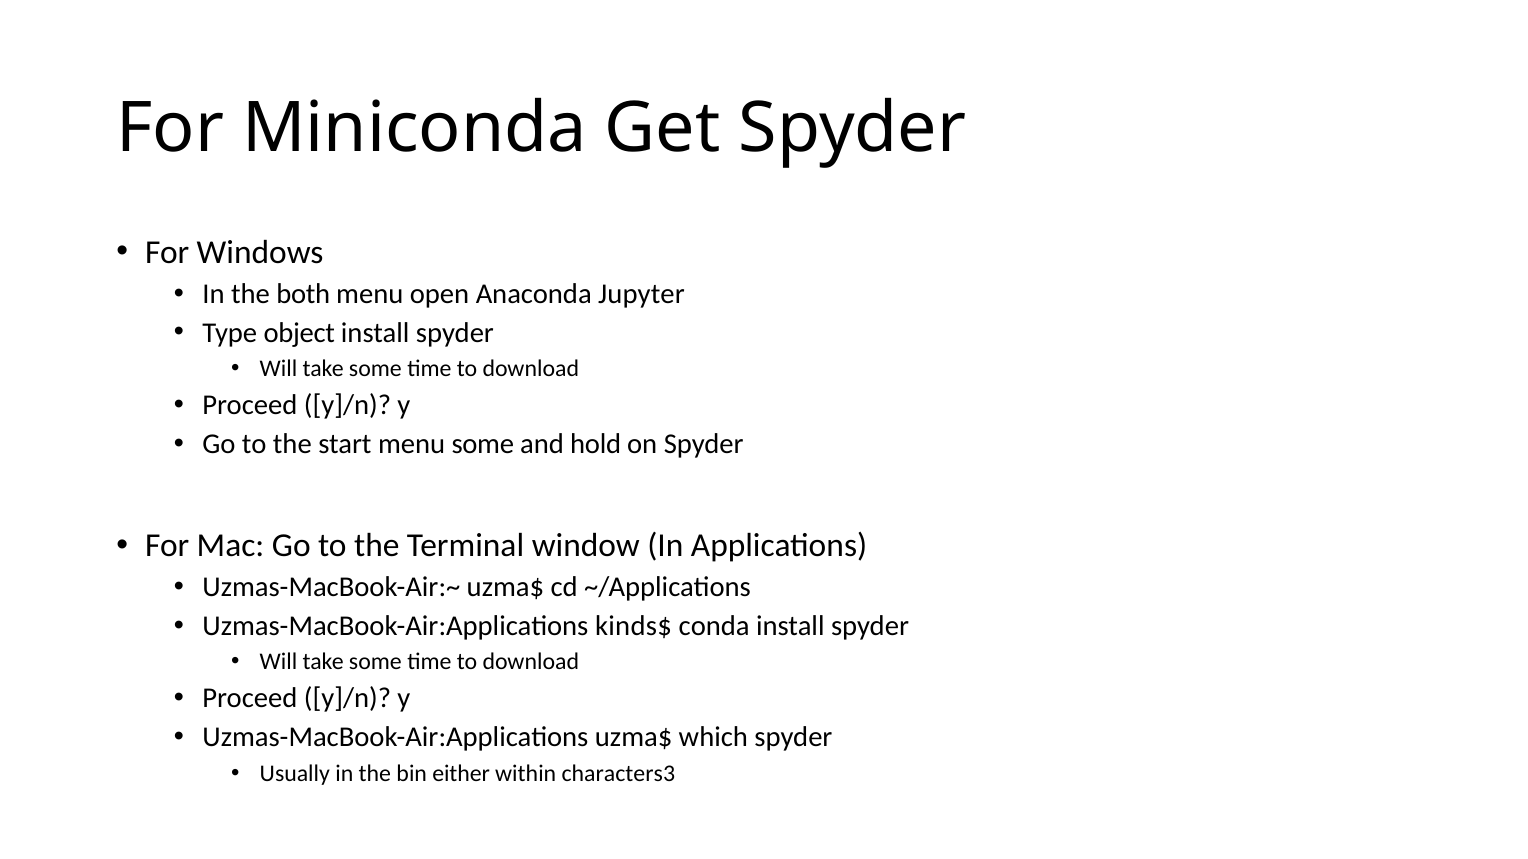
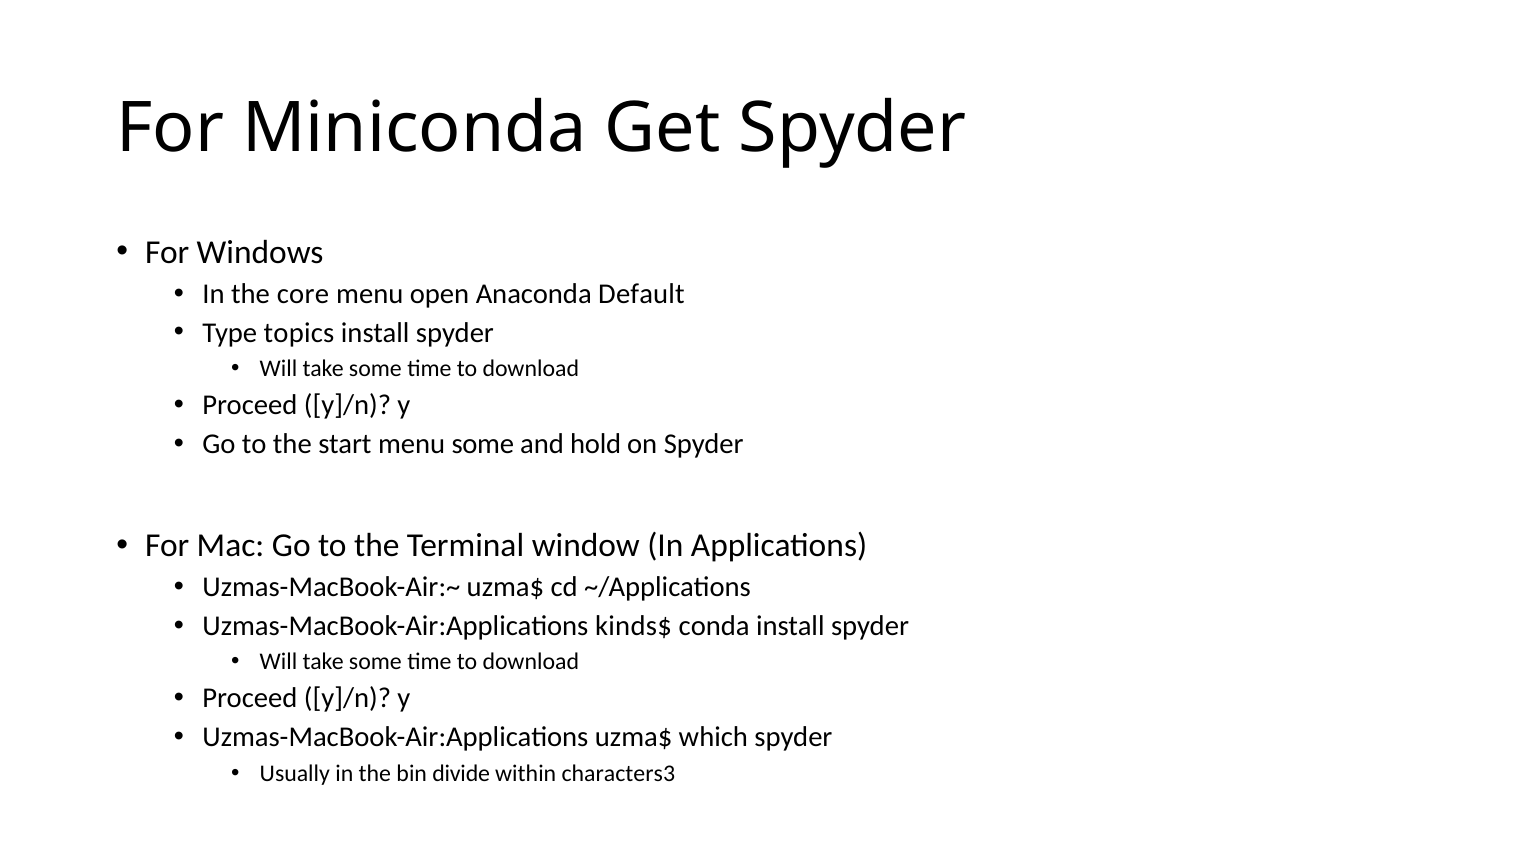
both: both -> core (303, 294)
Jupyter: Jupyter -> Default (641, 294)
object: object -> topics (299, 333)
either: either -> divide (461, 774)
